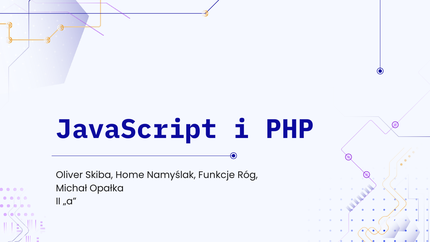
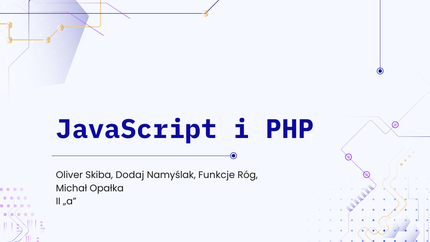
Home: Home -> Dodaj (130, 175)
